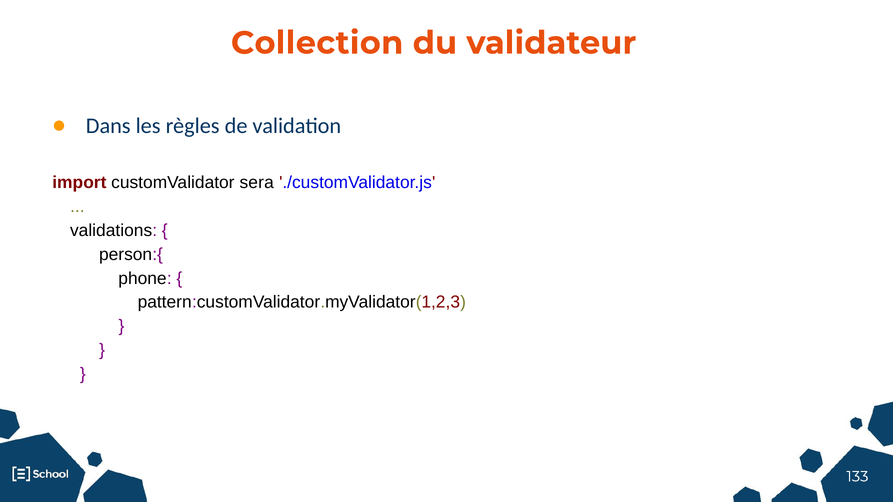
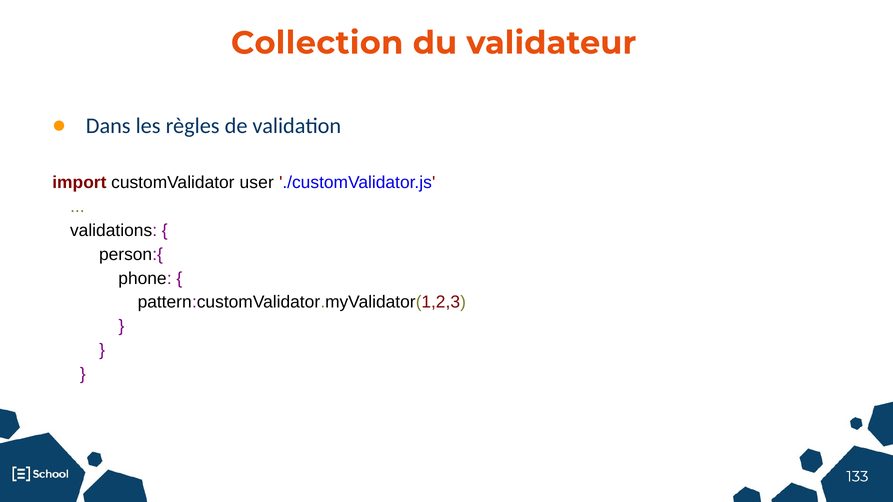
sera: sera -> user (257, 183)
